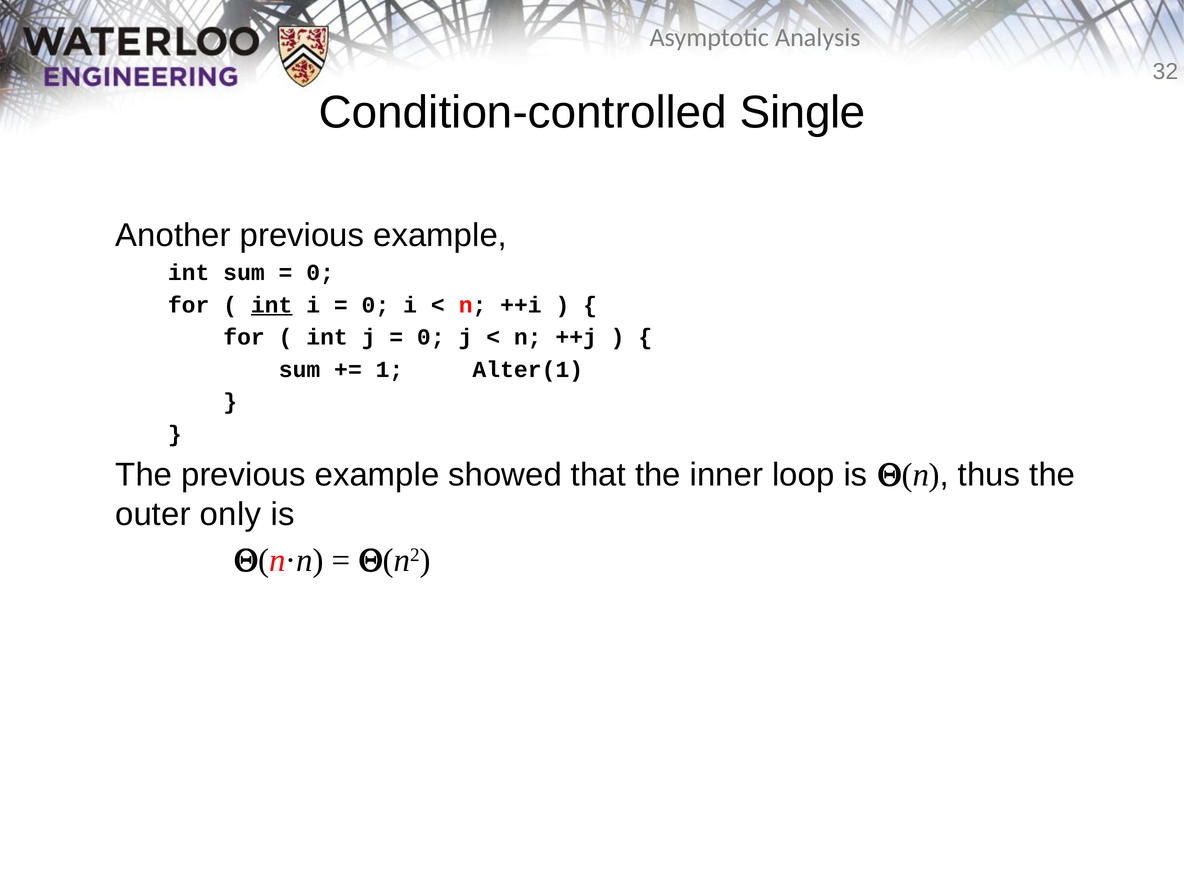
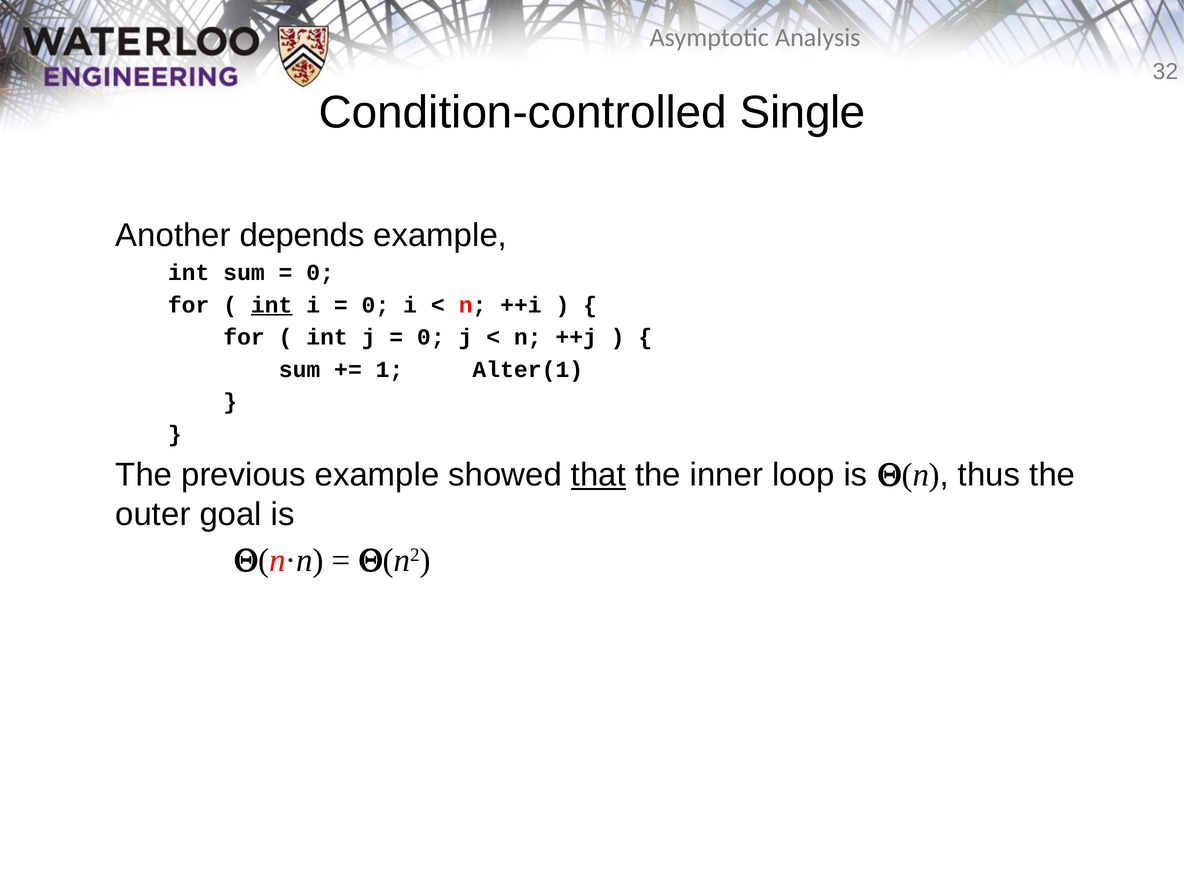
Another previous: previous -> depends (302, 235)
that underline: none -> present (598, 475)
only: only -> goal (231, 514)
